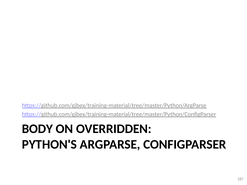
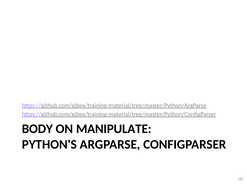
OVERRIDDEN: OVERRIDDEN -> MANIPULATE (114, 129)
